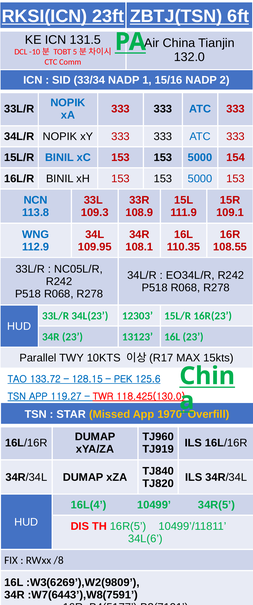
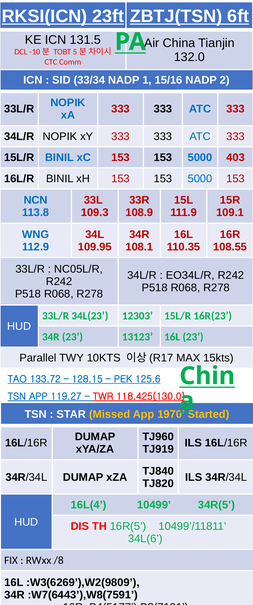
154: 154 -> 403 (236, 158)
Overfill: Overfill -> Started (209, 414)
